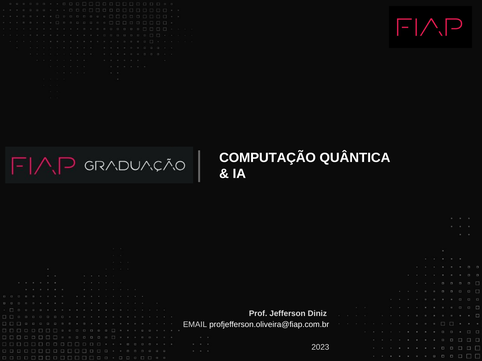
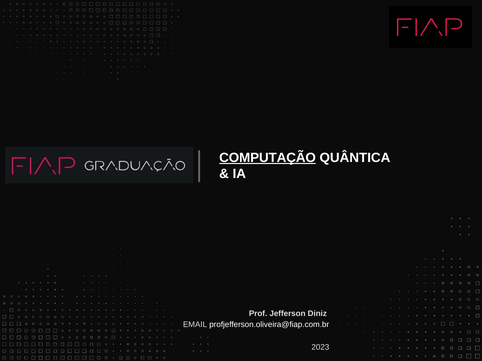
COMPUTAÇÃO underline: none -> present (268, 158)
